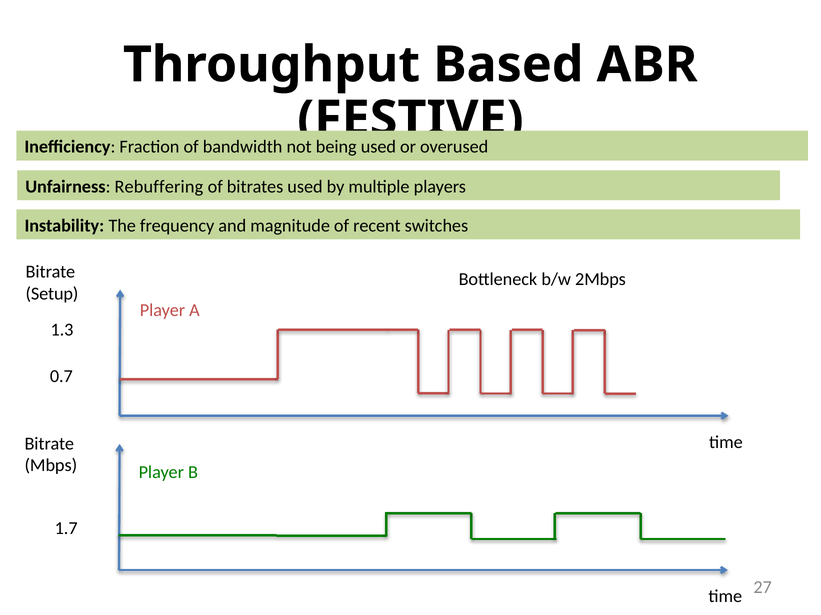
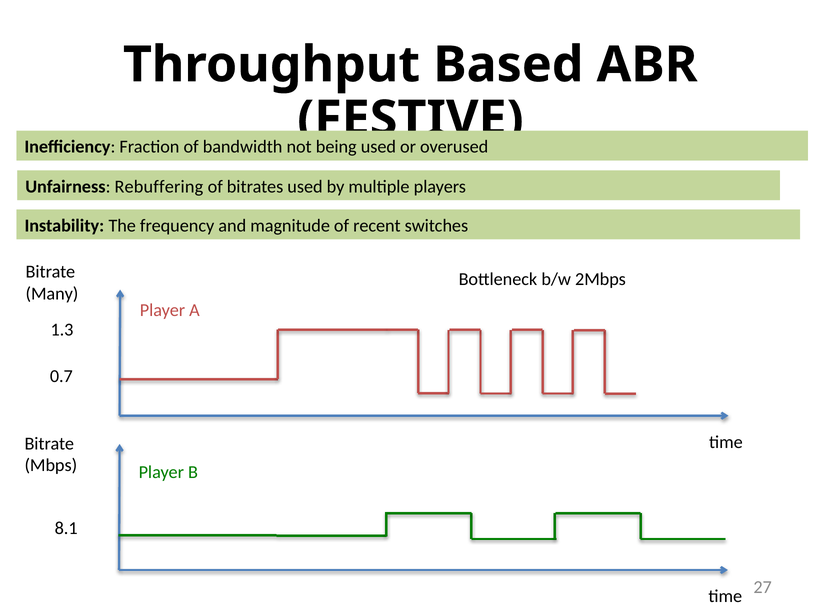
Setup: Setup -> Many (52, 294)
1.7: 1.7 -> 8.1 (66, 529)
